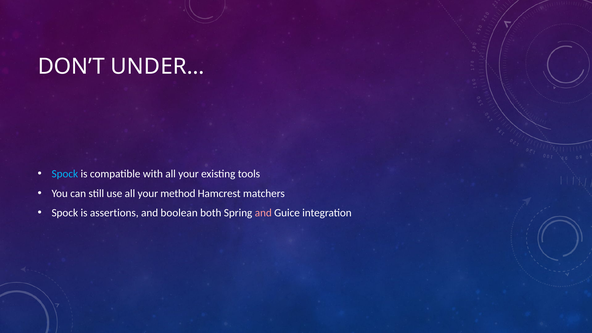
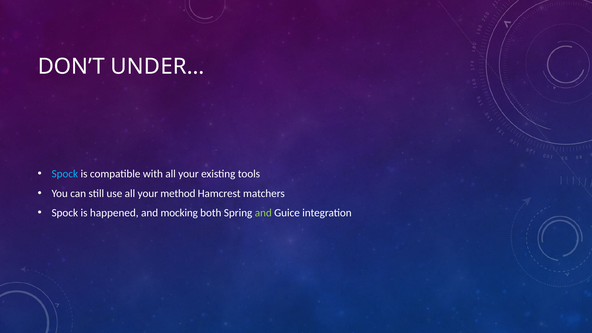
assertions: assertions -> happened (114, 213)
boolean: boolean -> mocking (179, 213)
and colour: pink -> light green (263, 213)
